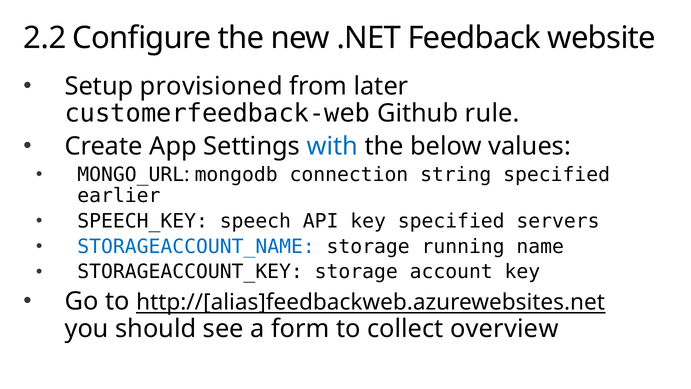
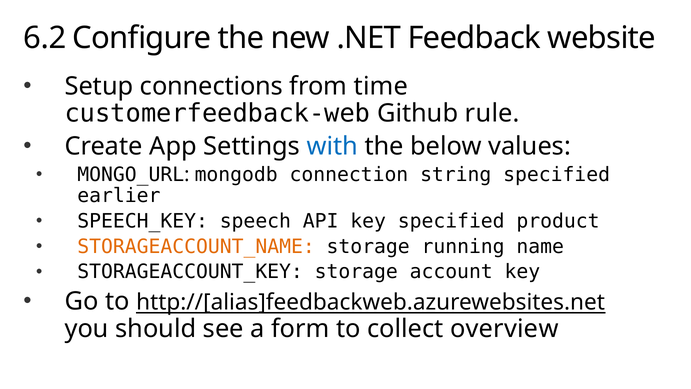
2.2: 2.2 -> 6.2 (45, 38)
provisioned: provisioned -> connections (211, 86)
later: later -> time (381, 86)
servers: servers -> product (558, 221)
STORAGEACCOUNT_NAME colour: blue -> orange (196, 246)
